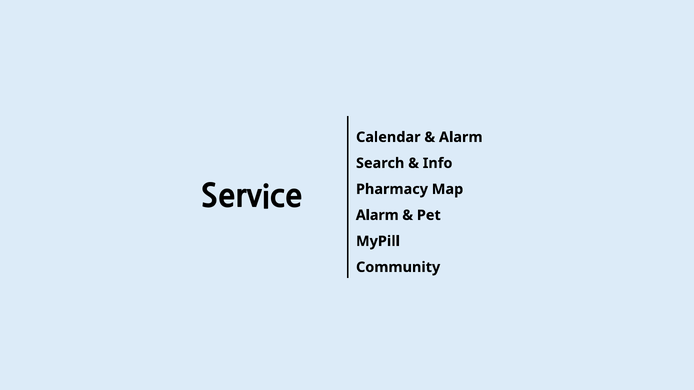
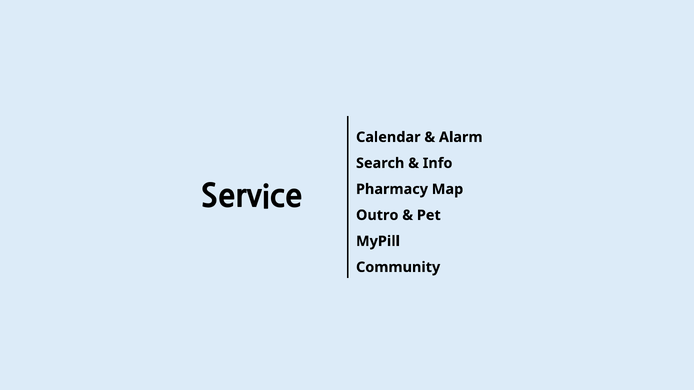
Alarm: Alarm -> Outro (377, 215)
